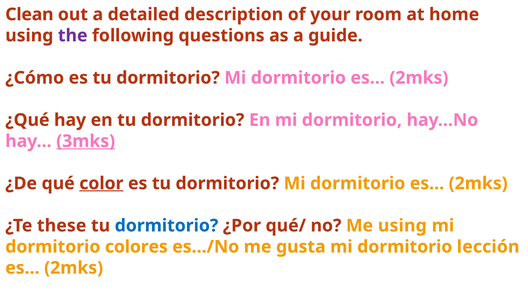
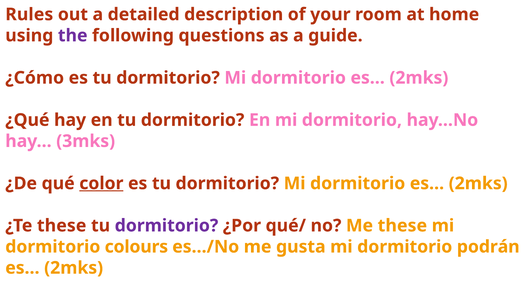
Clean: Clean -> Rules (29, 14)
3mks underline: present -> none (86, 141)
dormitorio colour: blue -> purple (166, 226)
Me using: using -> these (402, 226)
colores: colores -> colours (136, 247)
lección: lección -> podrán (488, 247)
